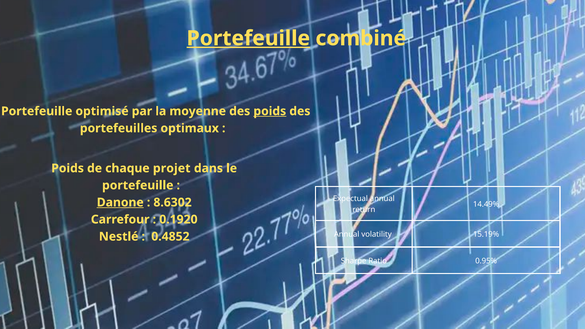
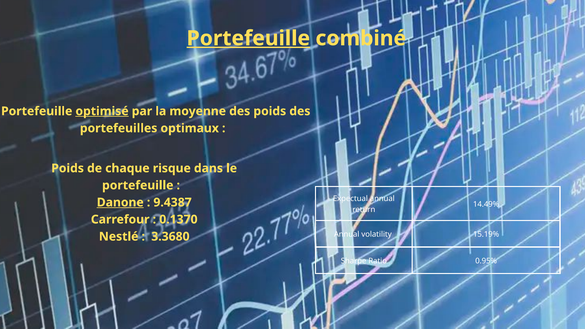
optimisé underline: none -> present (102, 111)
poids underline: present -> none (270, 111)
projet: projet -> risque (172, 168)
8.6302: 8.6302 -> 9.4387 (173, 202)
0.1920: 0.1920 -> 0.1370 (178, 220)
0.4852: 0.4852 -> 3.3680 (170, 237)
